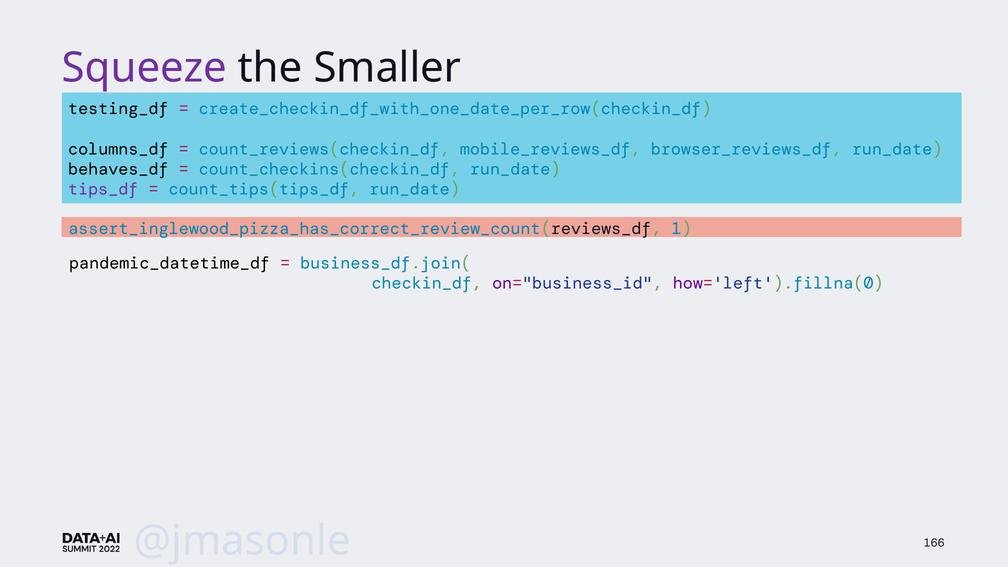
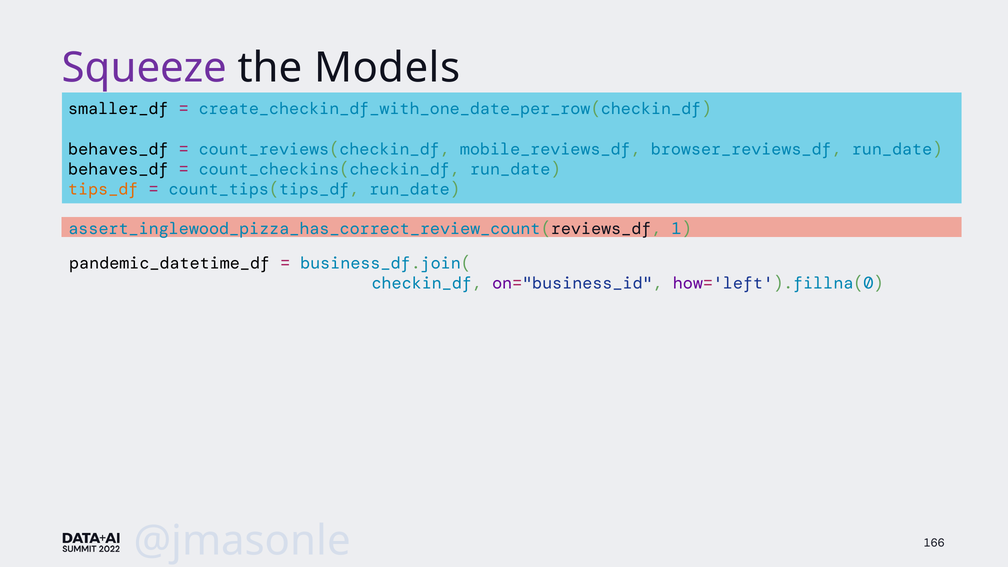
Smaller: Smaller -> Models (387, 68)
testing_df: testing_df -> smaller_df (118, 109)
columns_df: columns_df -> behaves_df (118, 149)
tips_df colour: purple -> orange (103, 189)
